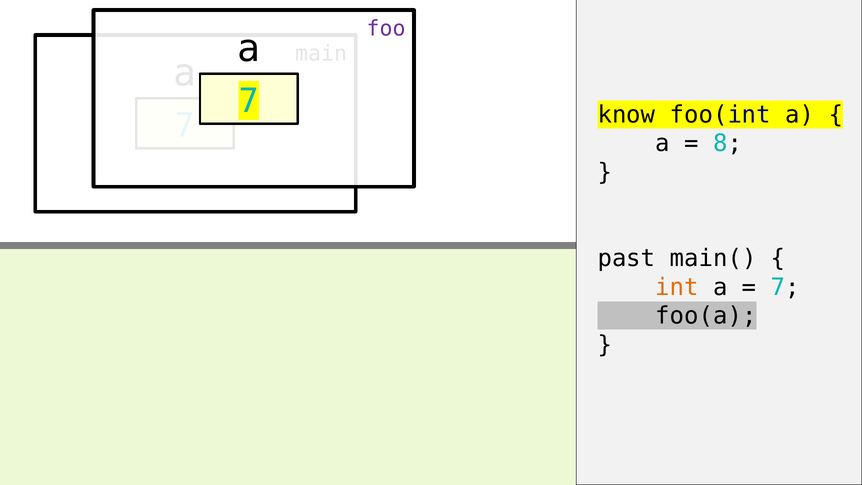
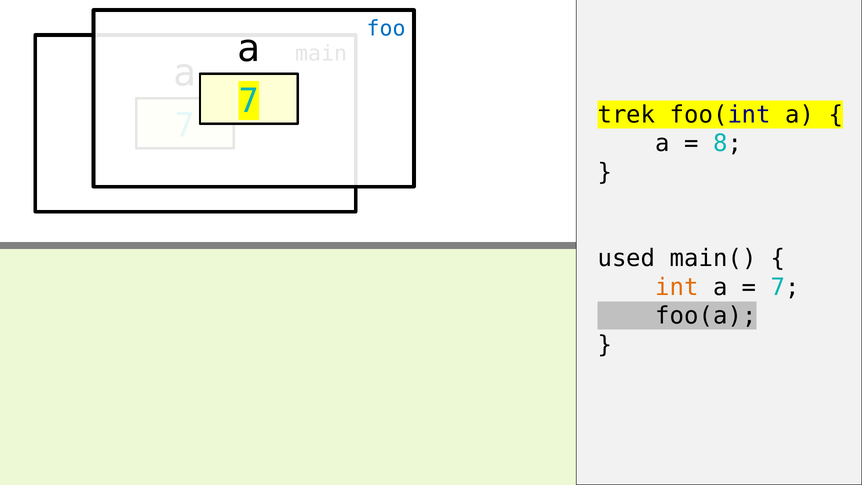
foo colour: purple -> blue (386, 29)
know: know -> trek (626, 115)
past: past -> used (626, 258)
